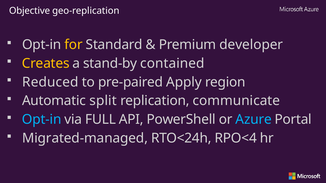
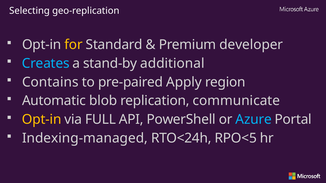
Objective: Objective -> Selecting (29, 11)
Creates colour: yellow -> light blue (46, 63)
contained: contained -> additional (172, 63)
Reduced: Reduced -> Contains (50, 82)
split: split -> blob (103, 101)
Opt-in colour: light blue -> yellow (42, 120)
Migrated-managed: Migrated-managed -> Indexing-managed (85, 138)
RPO<4: RPO<4 -> RPO<5 (236, 138)
